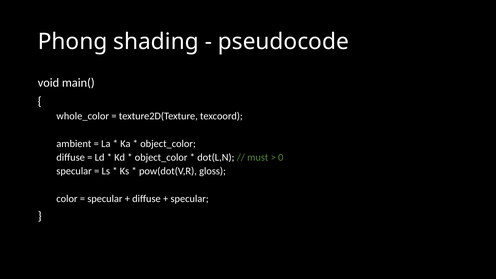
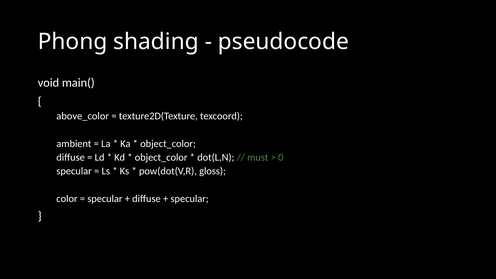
whole_color: whole_color -> above_color (83, 116)
